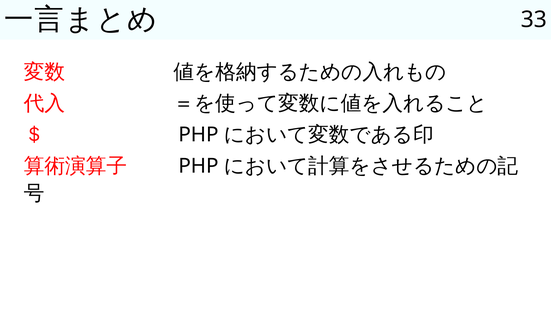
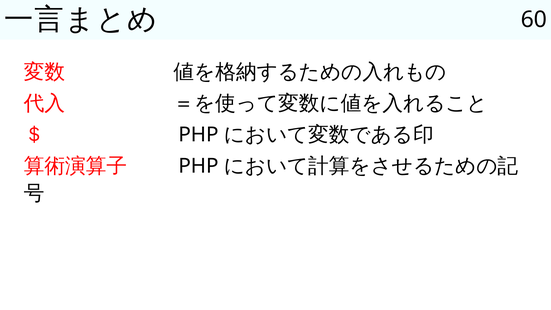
33: 33 -> 60 (534, 19)
